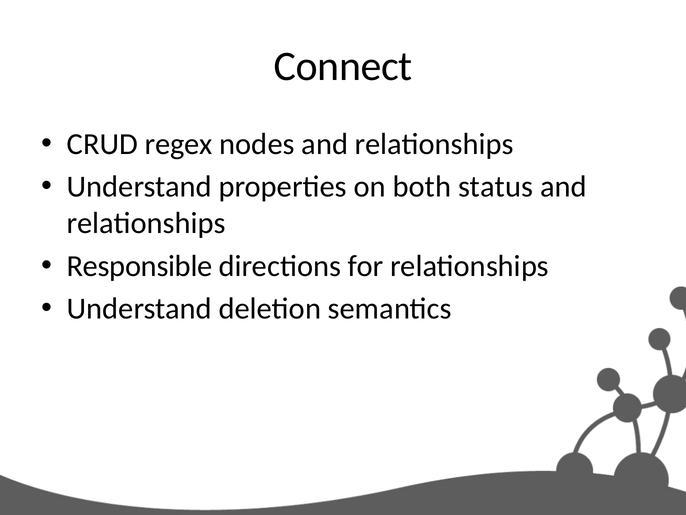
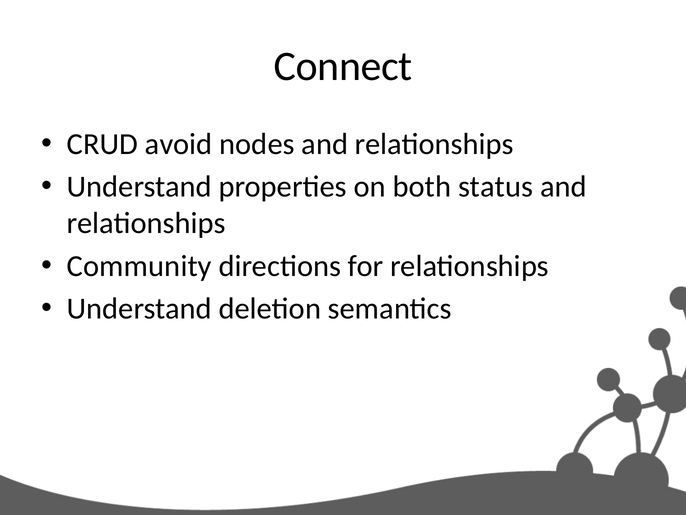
regex: regex -> avoid (179, 144)
Responsible: Responsible -> Community (139, 266)
